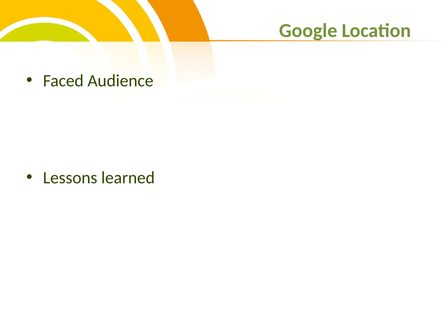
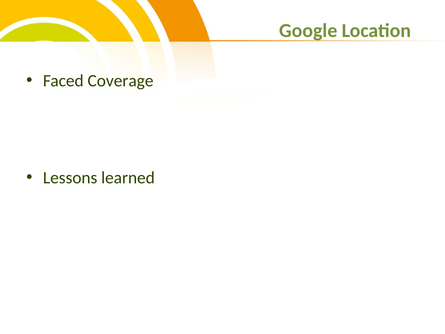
Audience: Audience -> Coverage (121, 81)
